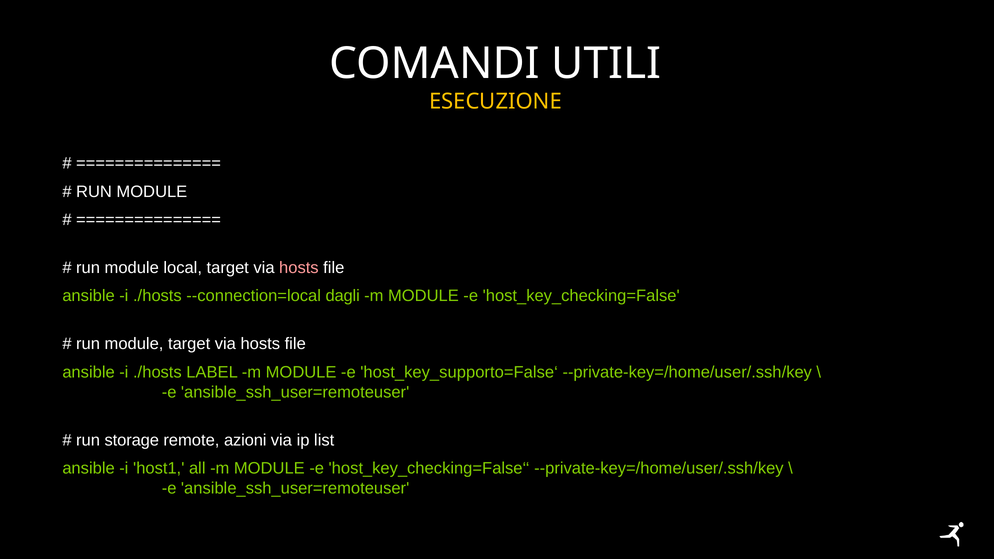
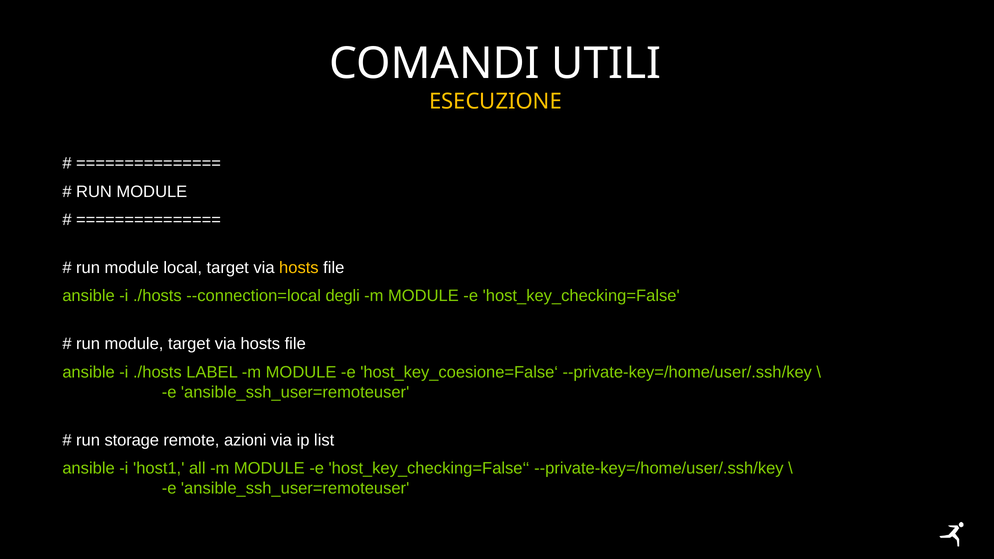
hosts colour: pink -> yellow (299, 268)
dagli: dagli -> degli (343, 296)
host_key_supporto=False‘: host_key_supporto=False‘ -> host_key_coesione=False‘ (459, 372)
